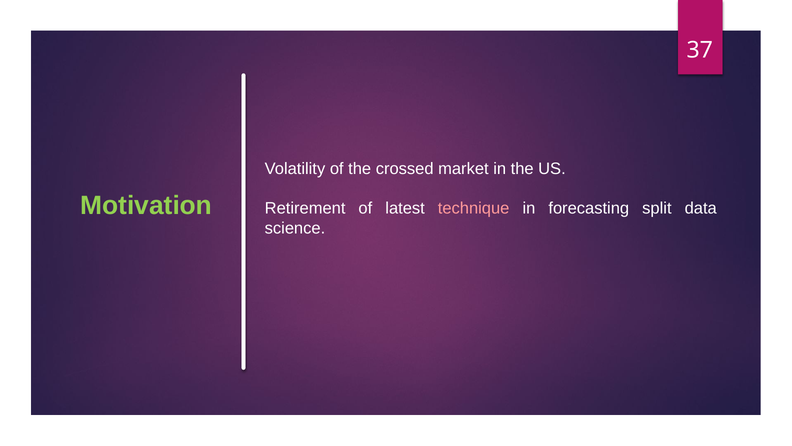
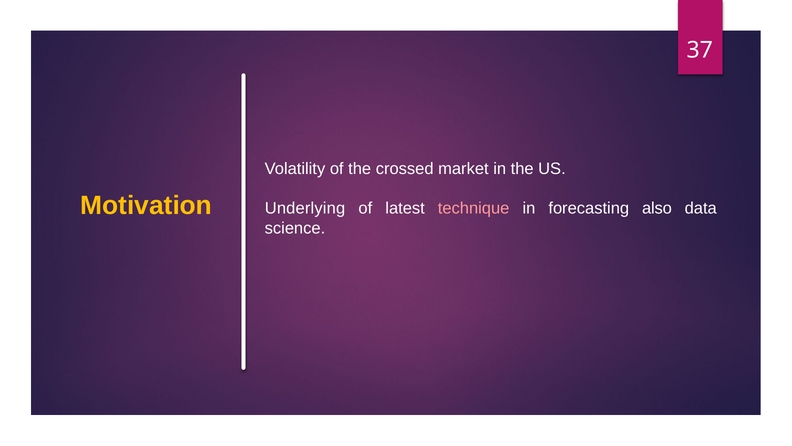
Motivation colour: light green -> yellow (146, 205)
Retirement: Retirement -> Underlying (305, 208)
split: split -> also (657, 208)
